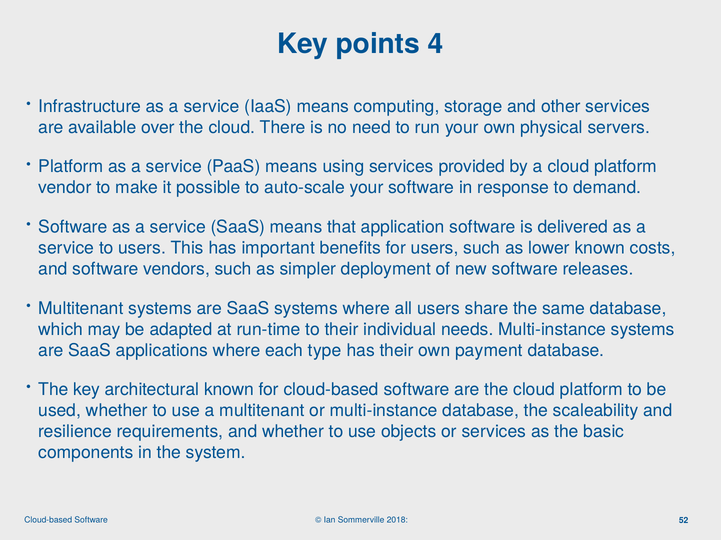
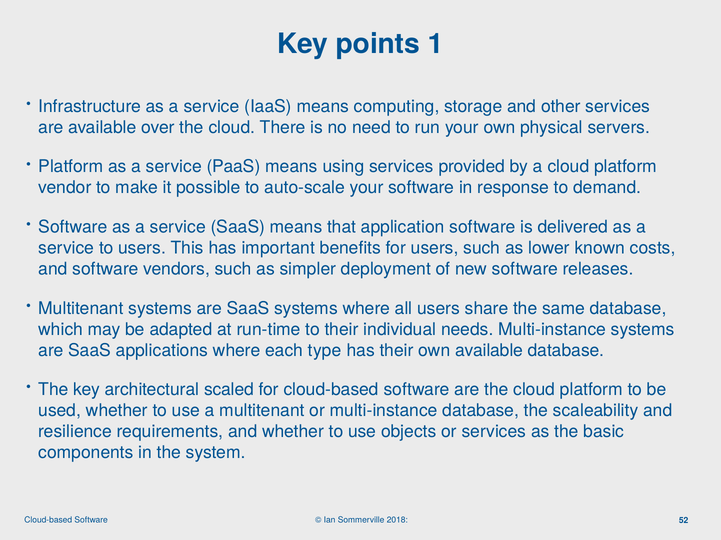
4: 4 -> 1 (436, 44)
own payment: payment -> available (489, 351)
architectural known: known -> scaled (229, 390)
